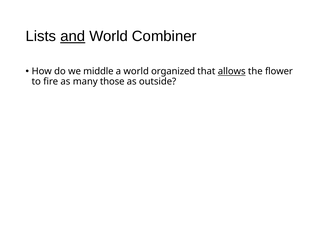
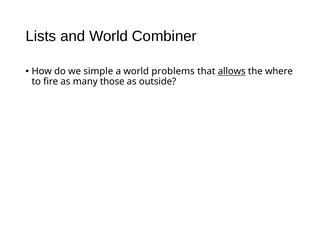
and underline: present -> none (73, 36)
middle: middle -> simple (98, 72)
organized: organized -> problems (173, 72)
flower: flower -> where (279, 72)
